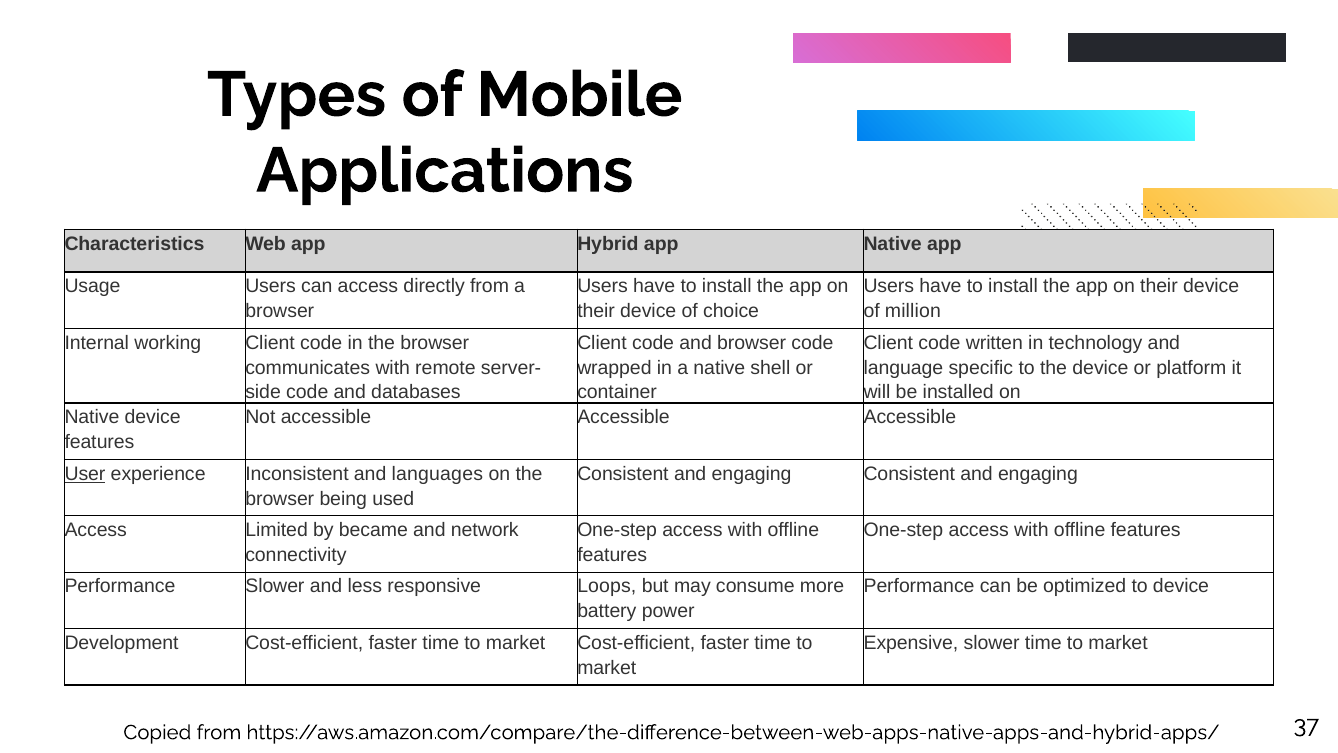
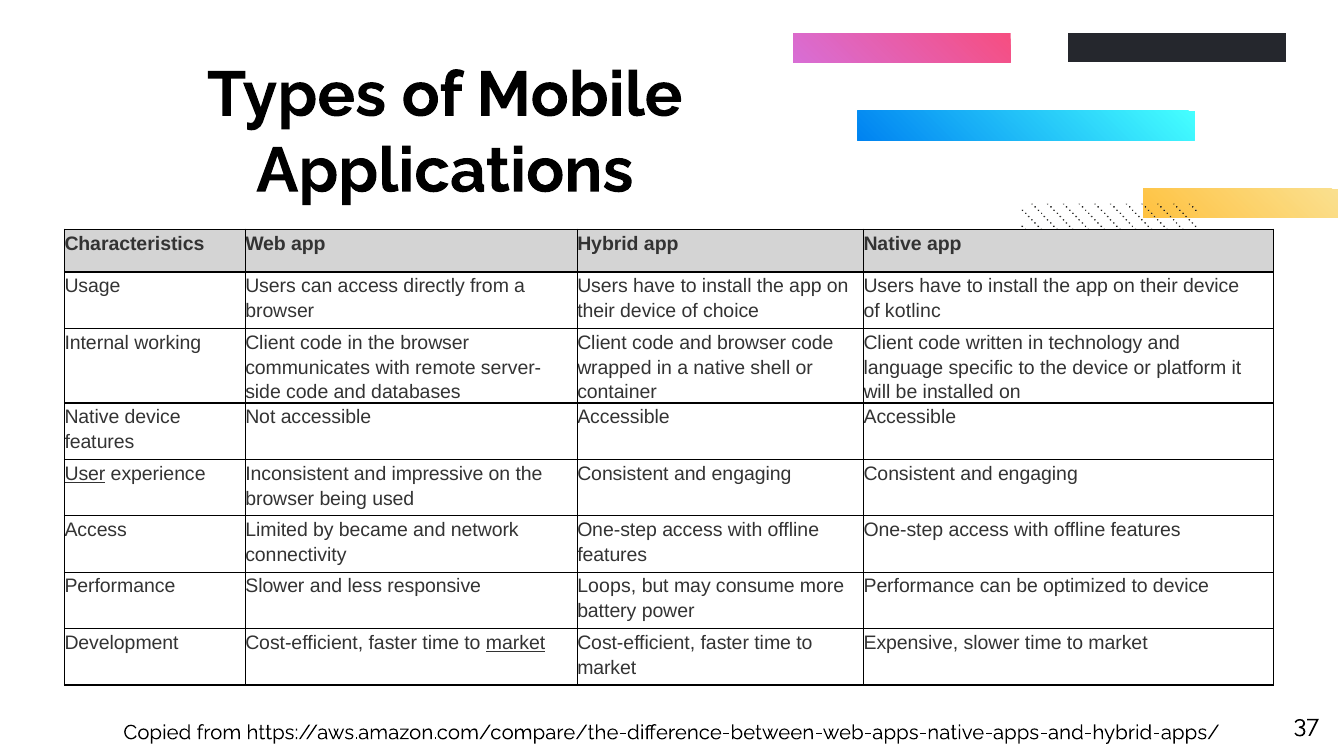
million: million -> kotlinc (913, 311)
languages: languages -> impressive (437, 474)
market underline: none -> present (516, 643)
